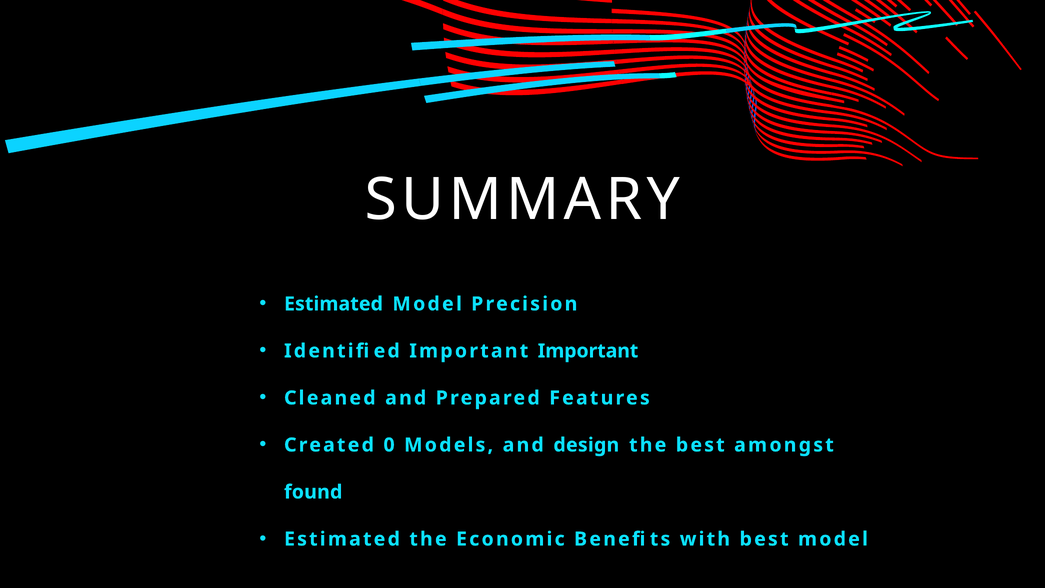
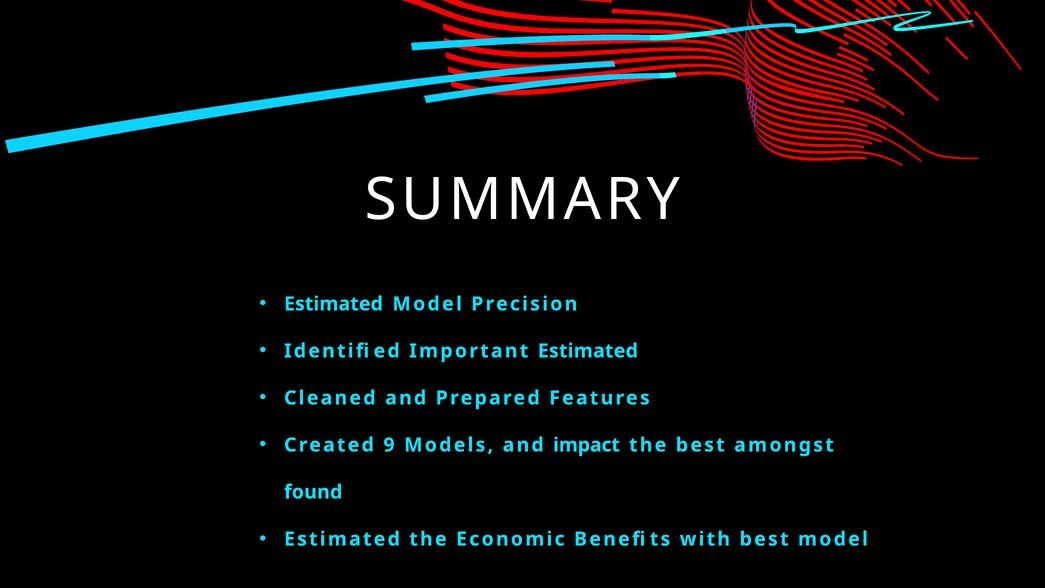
Important Important: Important -> Estimated (588, 351)
0: 0 -> 9 (389, 445)
design: design -> impact (587, 445)
